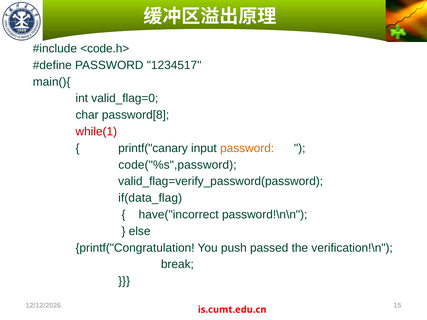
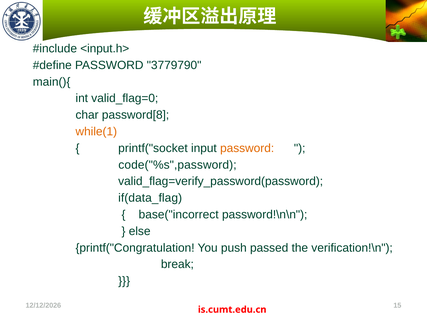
<code.h>: <code.h> -> <input.h> (105, 49)
1234517: 1234517 -> 3779790 (174, 65)
while(1 colour: red -> orange (96, 132)
printf("canary: printf("canary -> printf("socket (153, 148)
have("incorrect: have("incorrect -> base("incorrect (179, 215)
